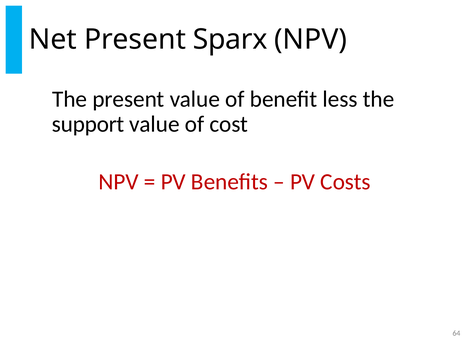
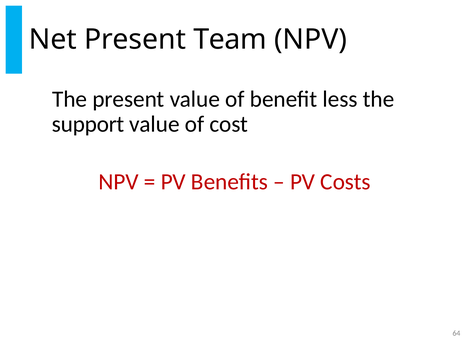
Sparx: Sparx -> Team (230, 39)
